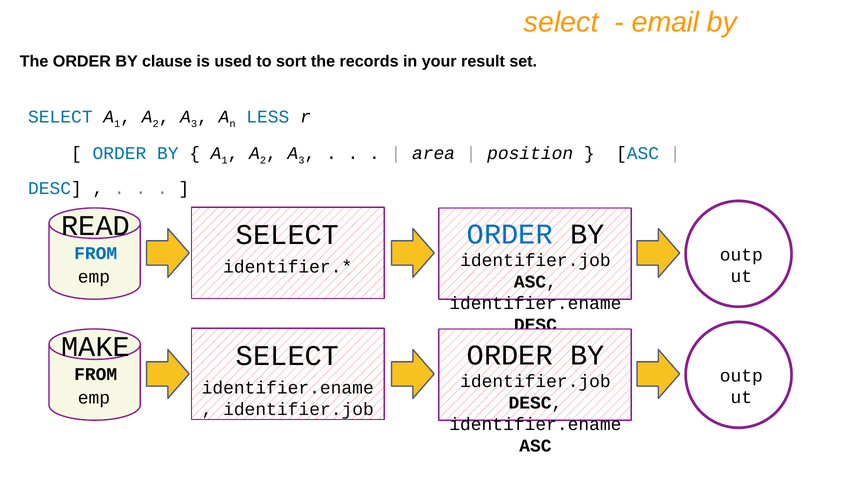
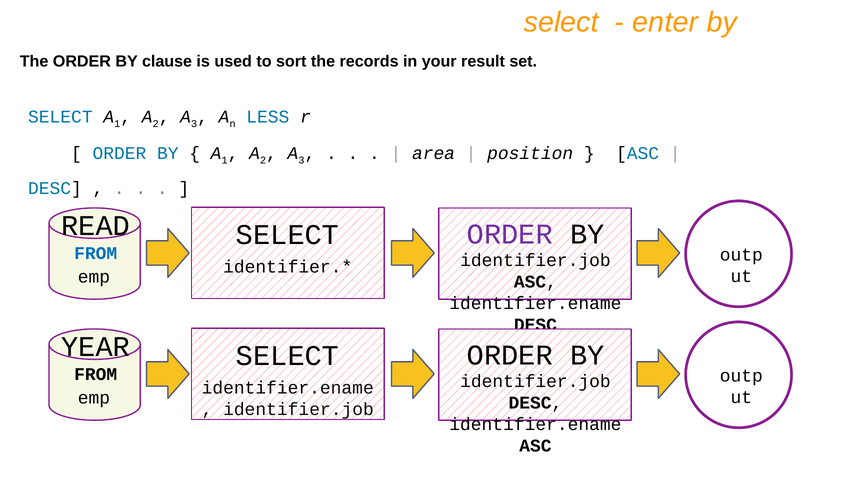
email: email -> enter (665, 22)
ORDER colour: blue -> purple (510, 234)
MAKE: MAKE -> YEAR (96, 347)
